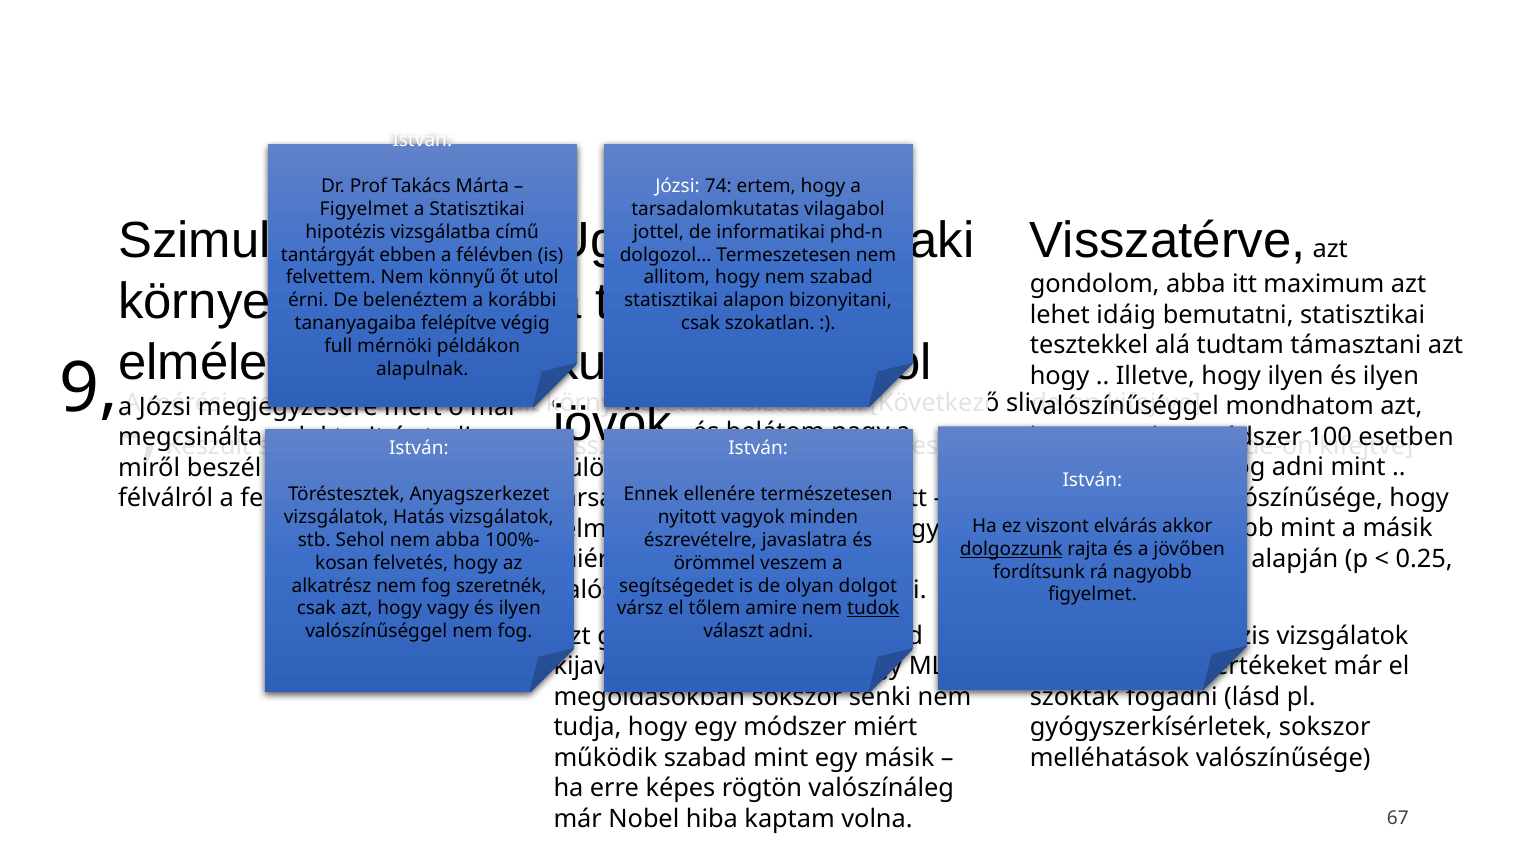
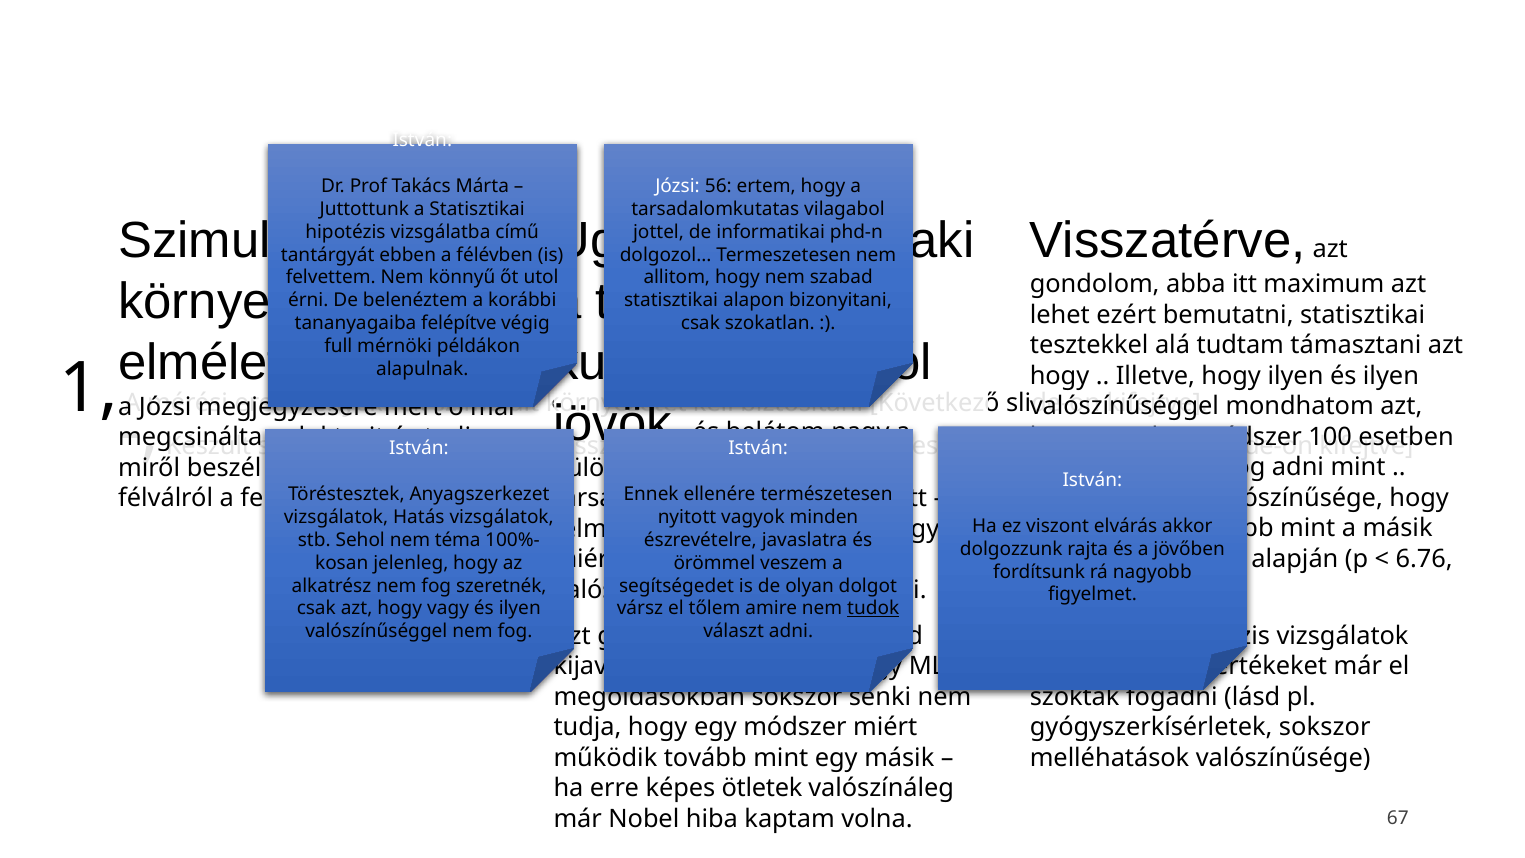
74: 74 -> 56 (718, 186)
Figyelmet: Figyelmet -> Juttottunk (364, 209)
lehet idáig: idáig -> ezért (1126, 315)
9: 9 -> 1 (88, 388)
nem abba: abba -> téma (458, 540)
dolgozzunk underline: present -> none (1011, 549)
0.25: 0.25 -> 6.76 (1424, 559)
felvetés: felvetés -> jelenleg (411, 563)
működik szabad: szabad -> tovább (705, 758)
rögtön: rögtön -> ötletek (762, 788)
